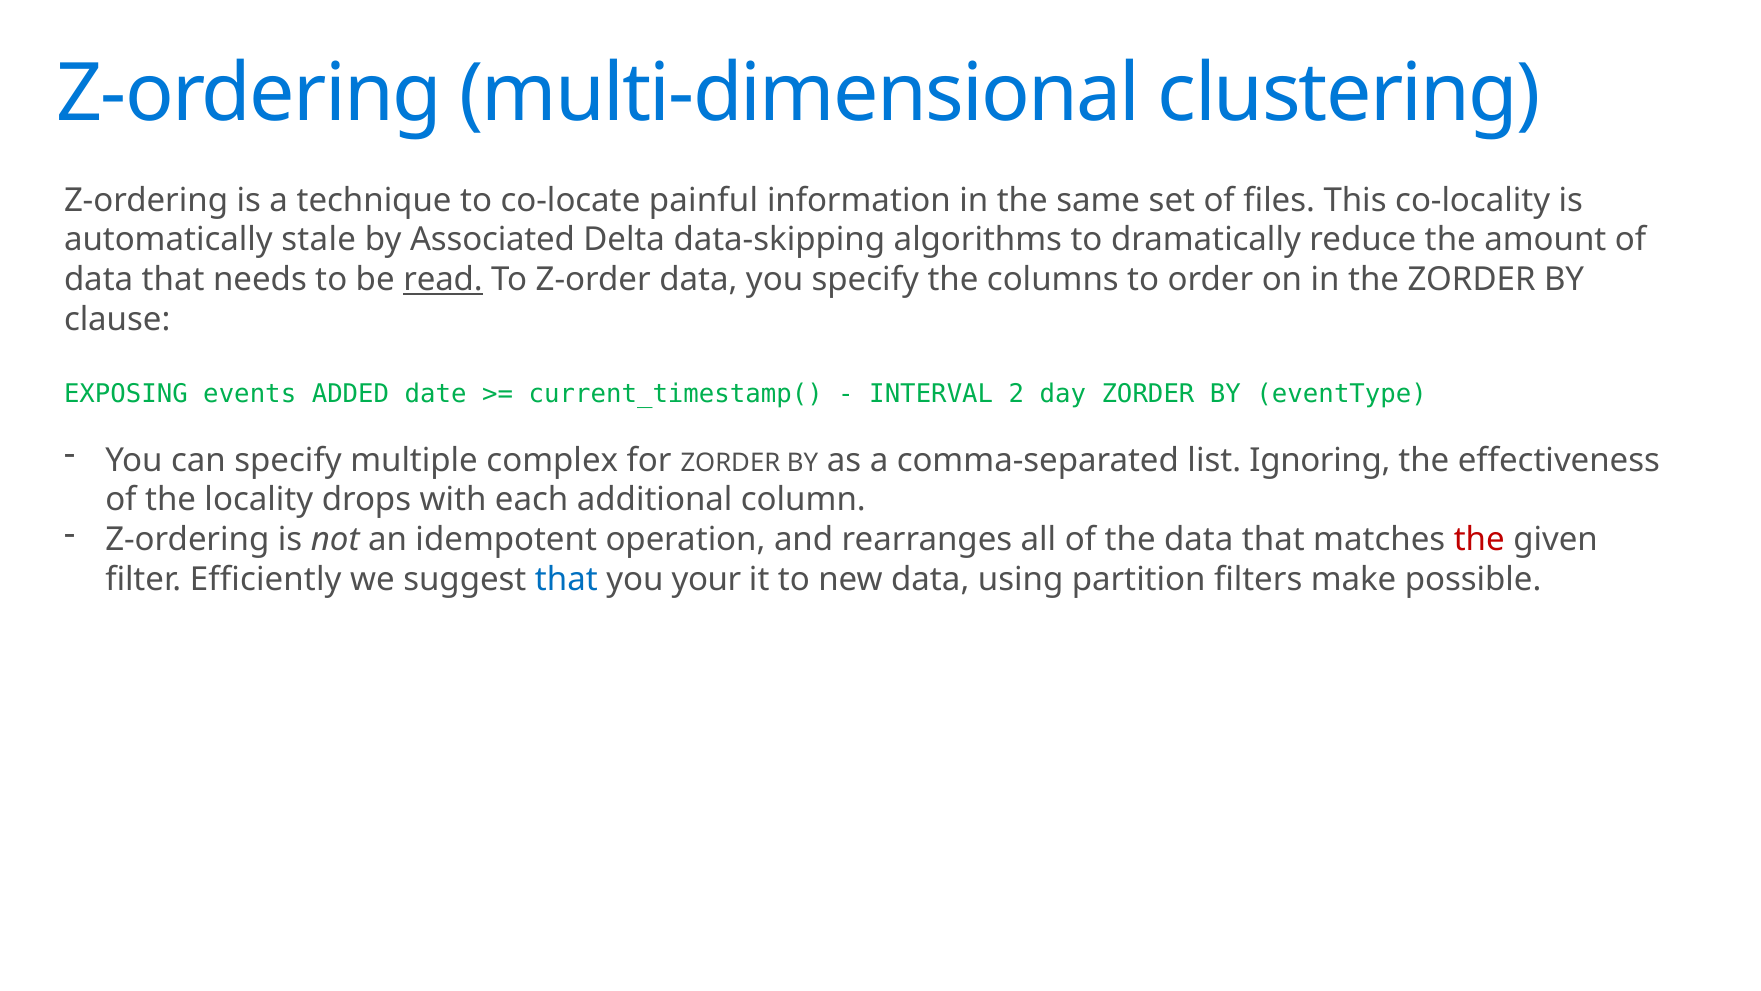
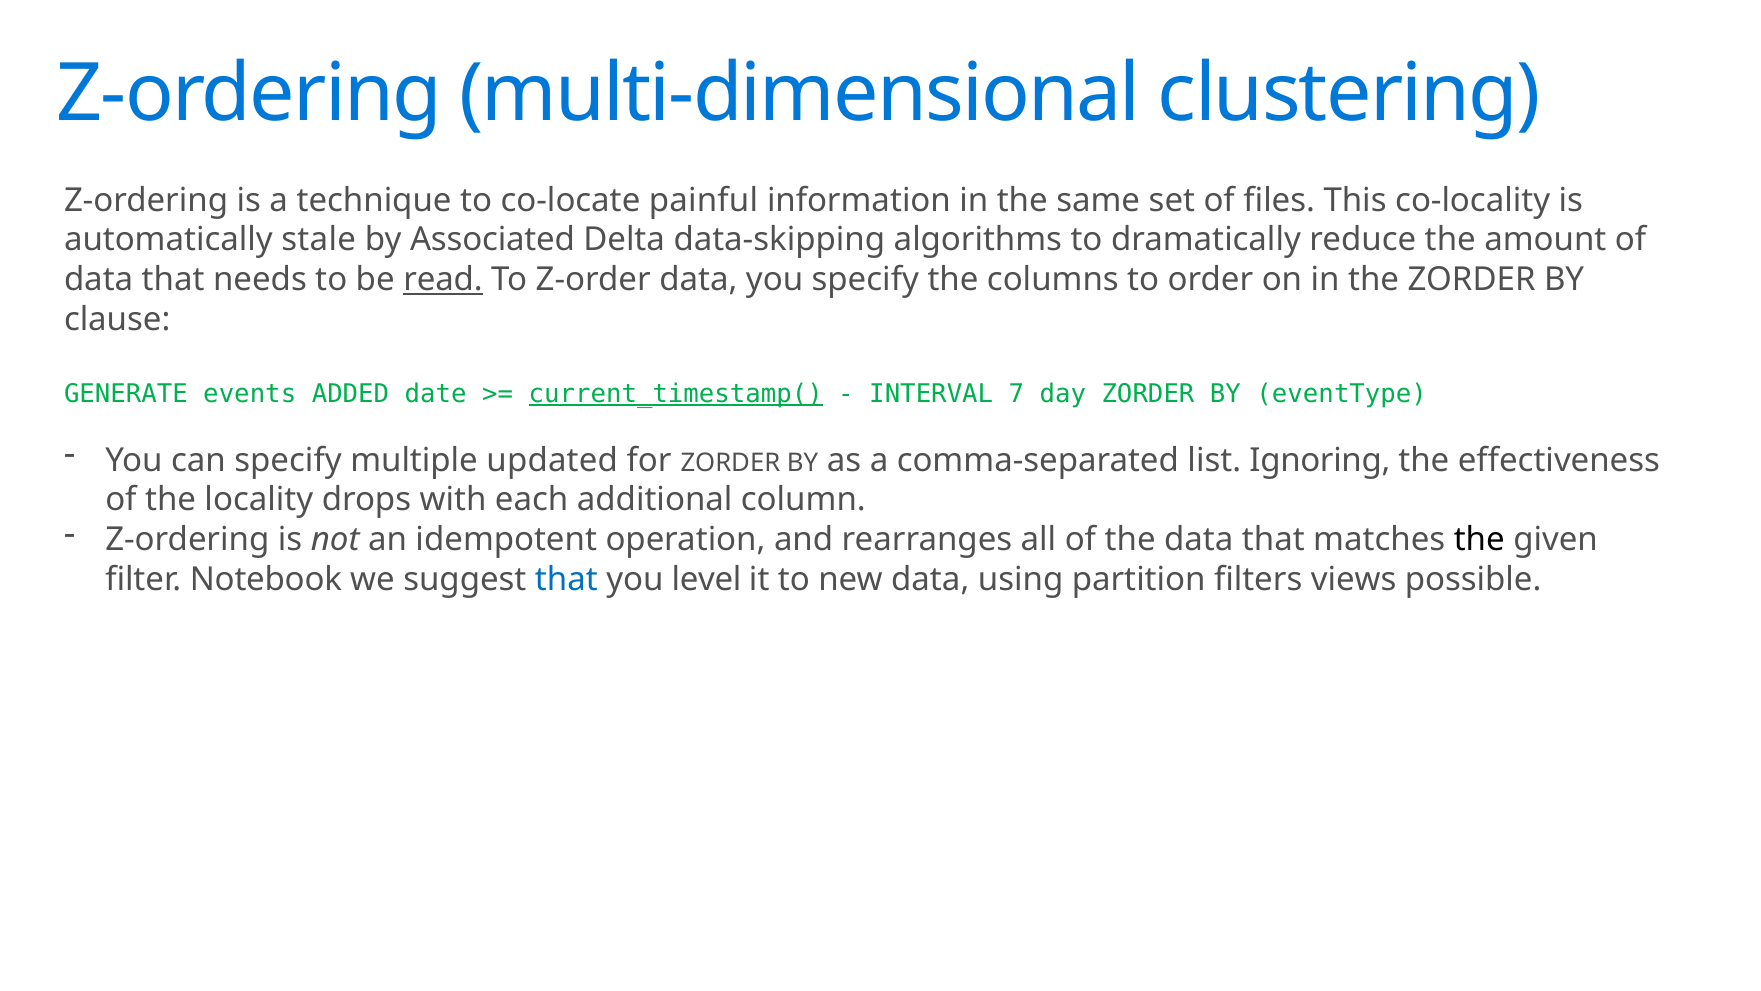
EXPOSING: EXPOSING -> GENERATE (126, 394)
current_timestamp( underline: none -> present (676, 394)
2: 2 -> 7 (1016, 394)
complex: complex -> updated (552, 460)
the colour: red -> black (1479, 539)
Efficiently: Efficiently -> Notebook (266, 579)
your: your -> level (706, 579)
make: make -> views (1354, 579)
